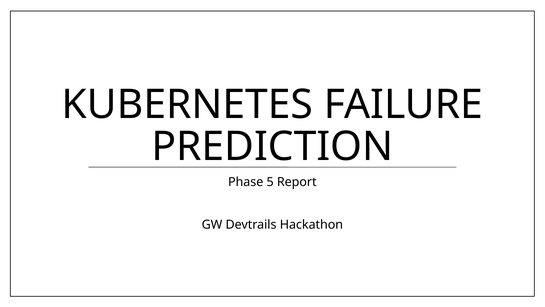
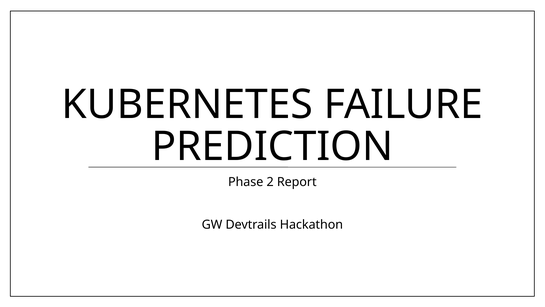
5: 5 -> 2 (270, 182)
